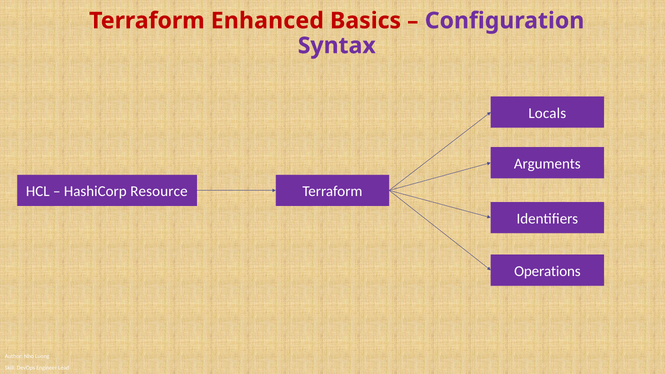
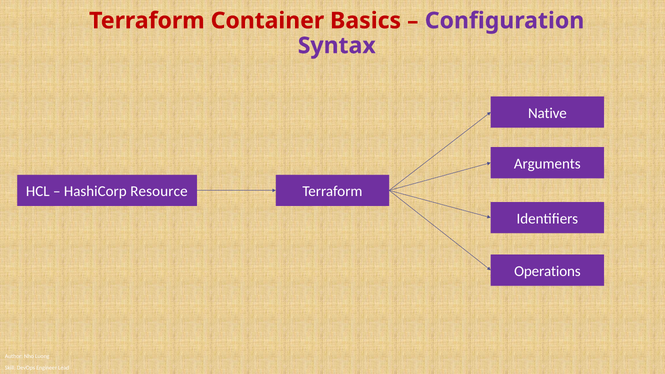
Enhanced: Enhanced -> Container (267, 21)
Locals: Locals -> Native (547, 113)
